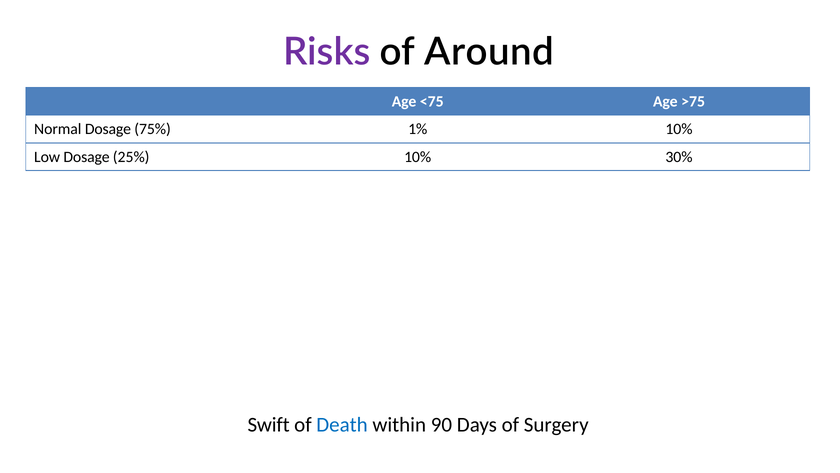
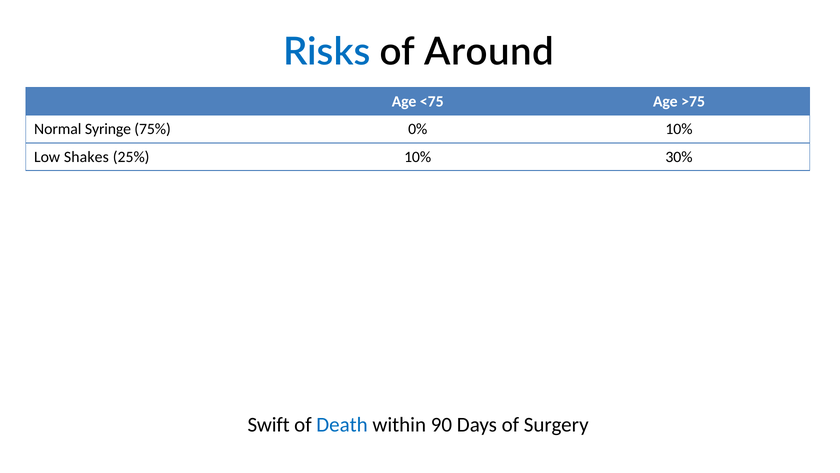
Risks colour: purple -> blue (327, 52)
Normal Dosage: Dosage -> Syringe (108, 129)
1%: 1% -> 0% (418, 129)
Low Dosage: Dosage -> Shakes (86, 157)
